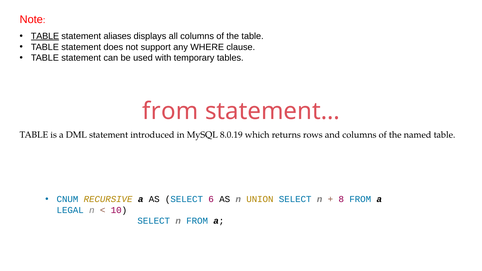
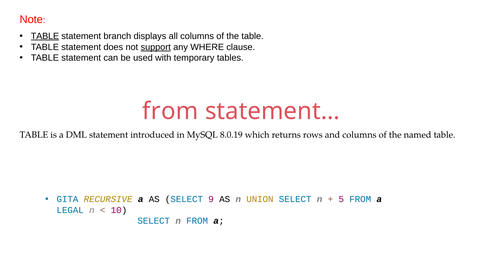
aliases: aliases -> branch (117, 36)
support underline: none -> present (156, 47)
CNUM: CNUM -> GITA (67, 199)
6: 6 -> 9 (211, 199)
8: 8 -> 5 (341, 199)
